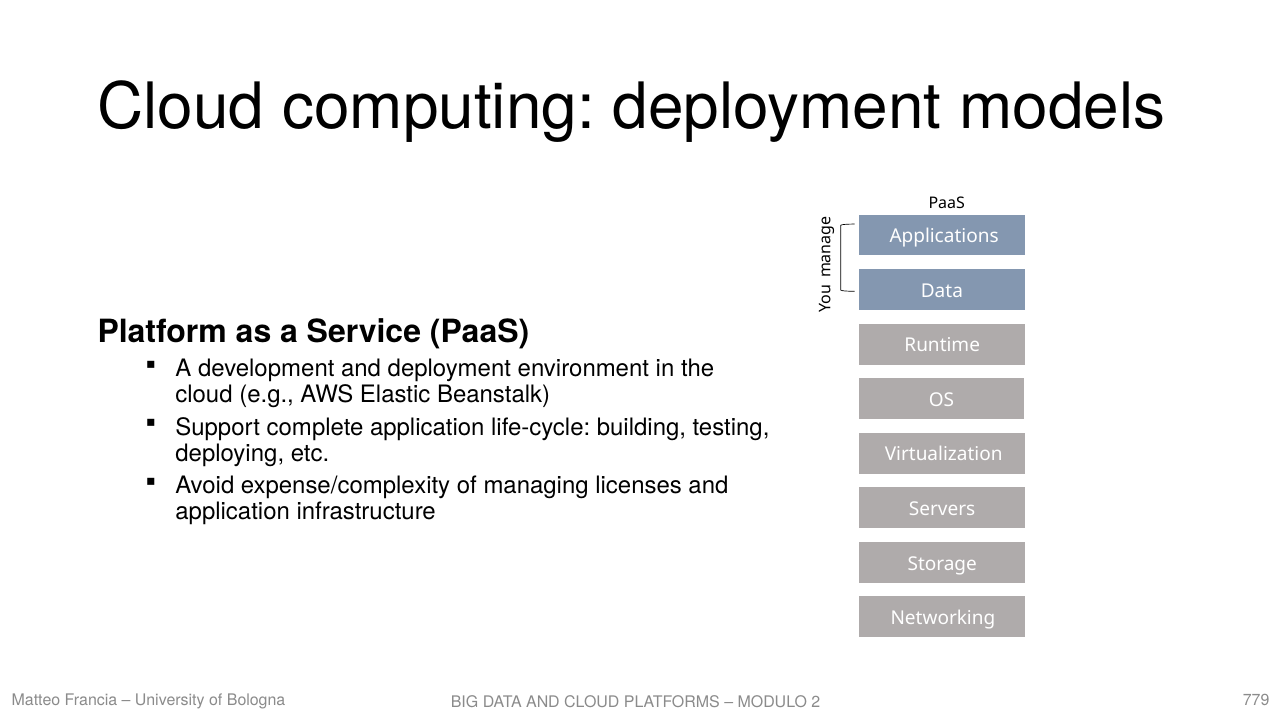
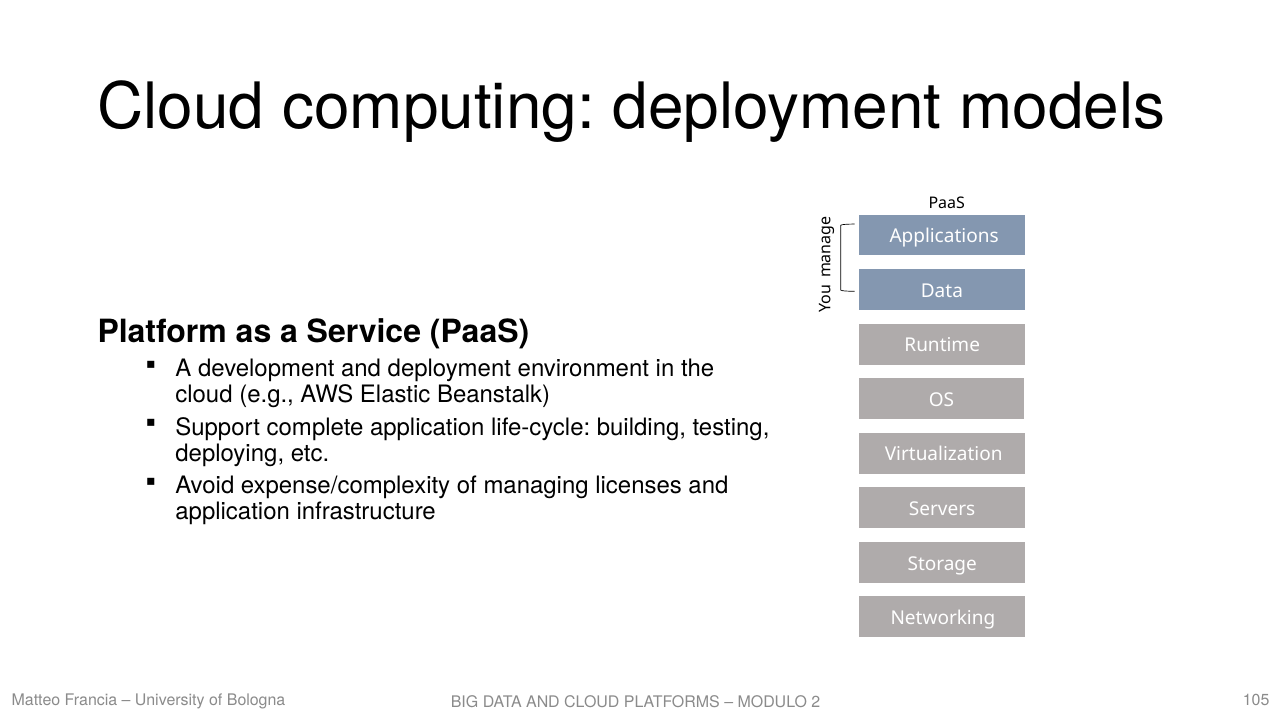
779: 779 -> 105 (1256, 700)
